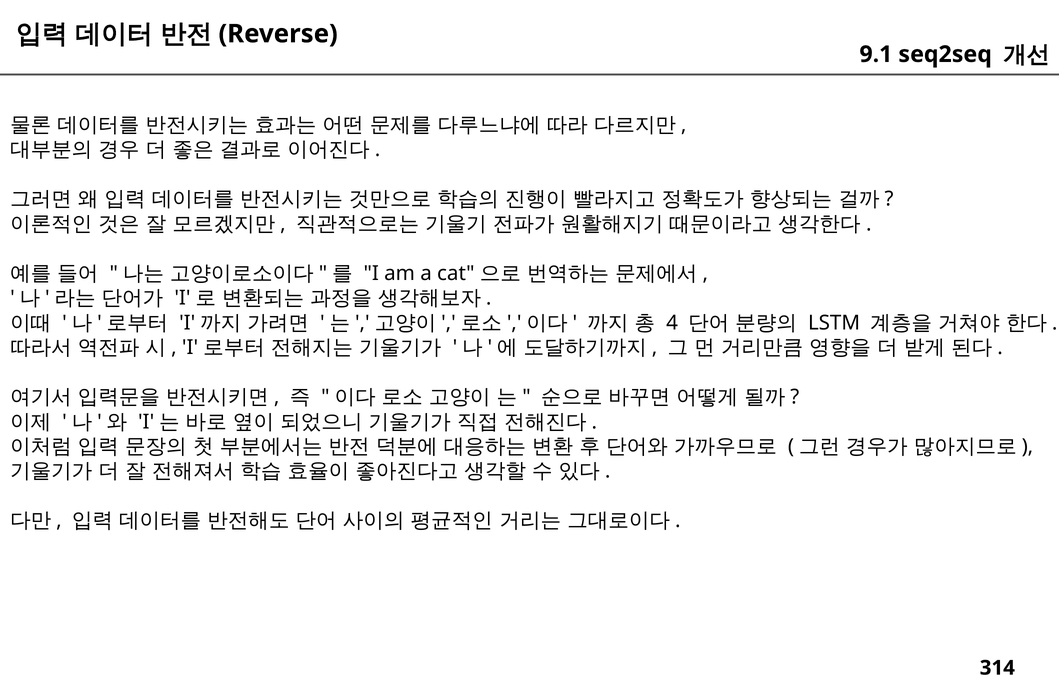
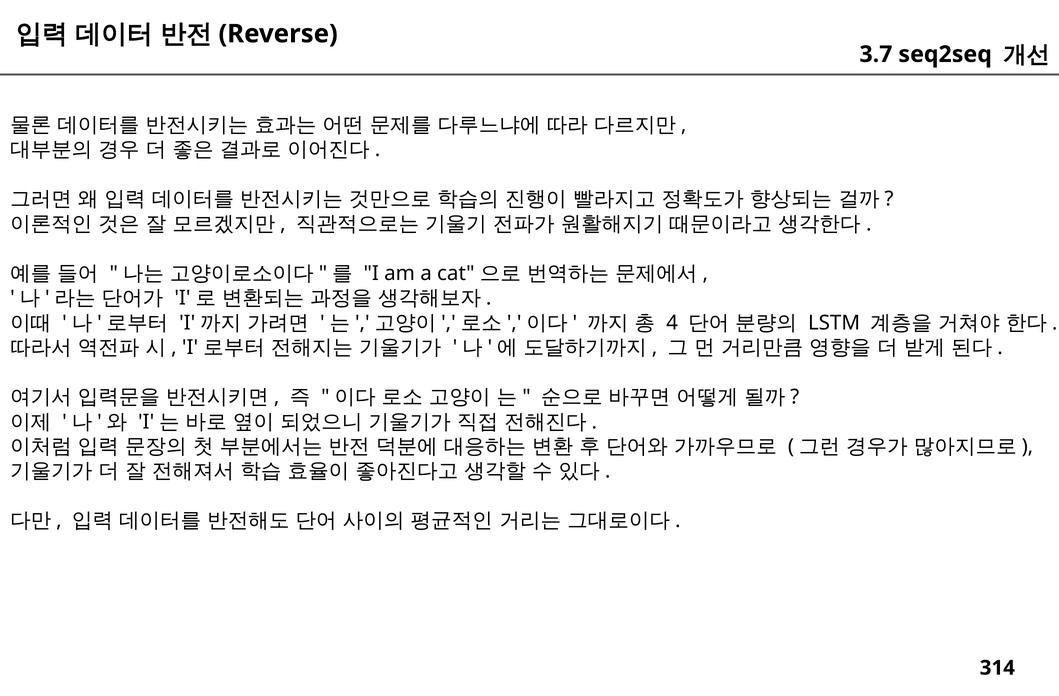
9.1: 9.1 -> 3.7 (876, 54)
